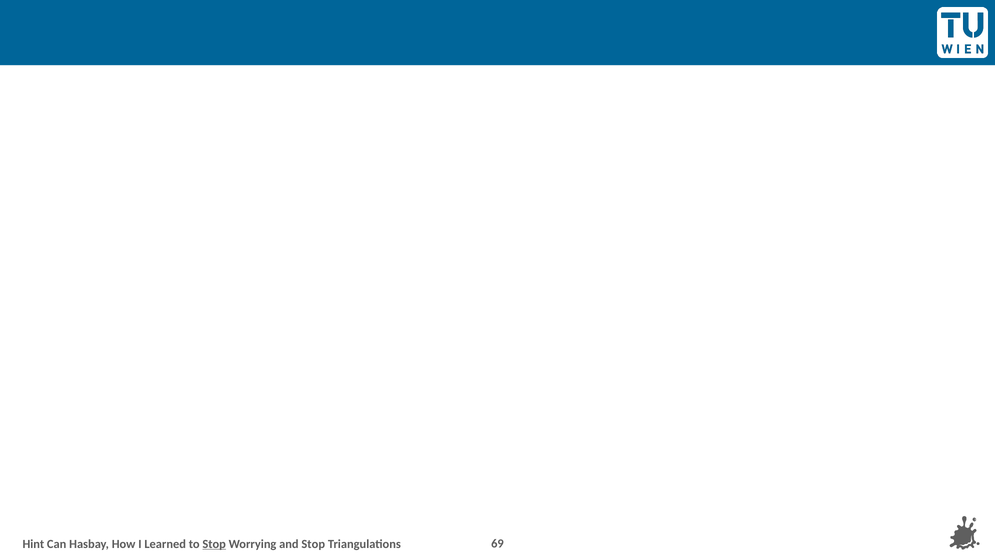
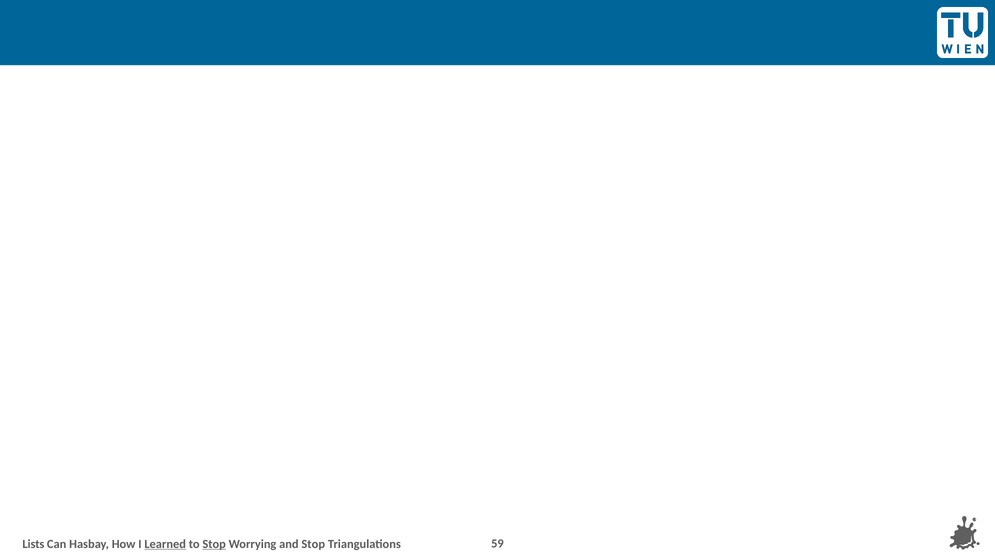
Hint: Hint -> Lists (33, 545)
Learned underline: none -> present (165, 545)
69: 69 -> 59 (497, 544)
